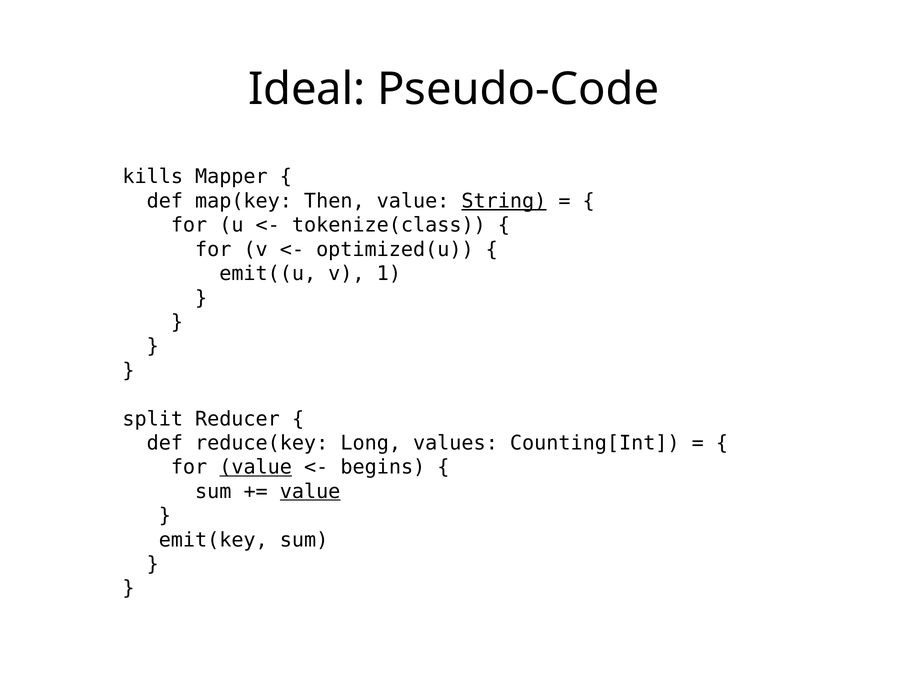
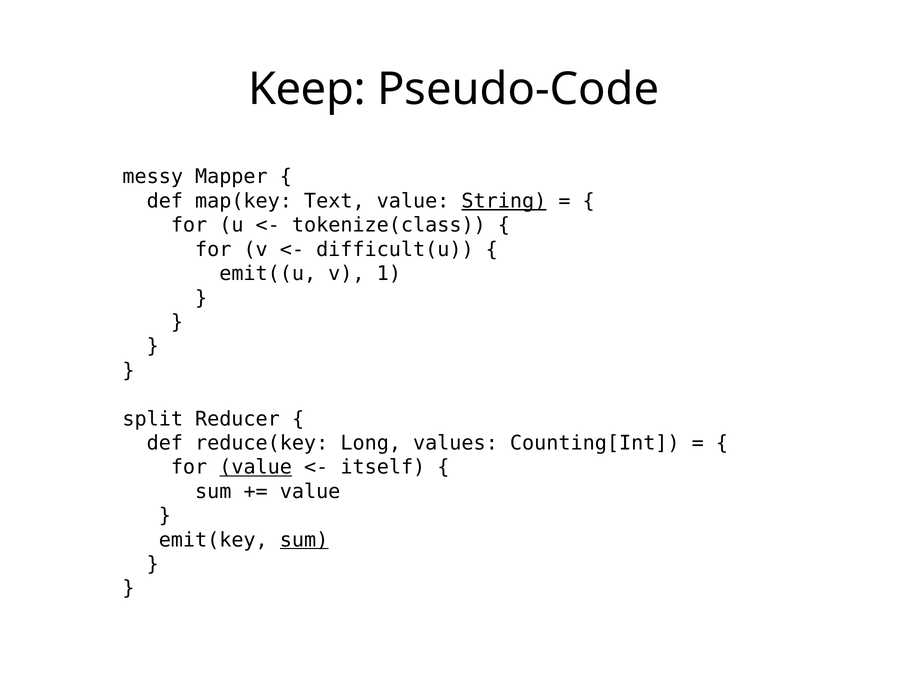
Ideal: Ideal -> Keep (307, 89)
kills: kills -> messy (153, 177)
Then: Then -> Text (334, 201)
optimized(u: optimized(u -> difficult(u (395, 249)
begins: begins -> itself (383, 467)
value underline: present -> none (310, 491)
sum underline: none -> present (304, 540)
